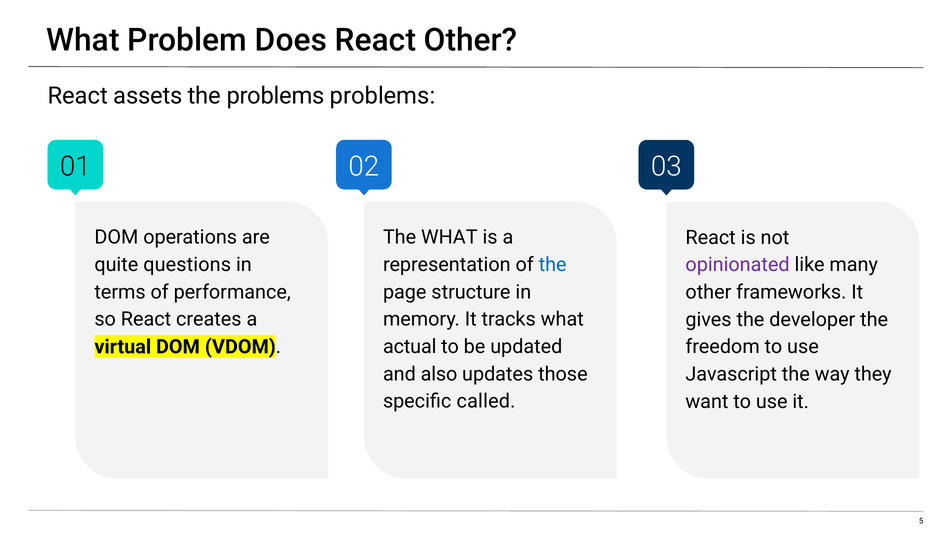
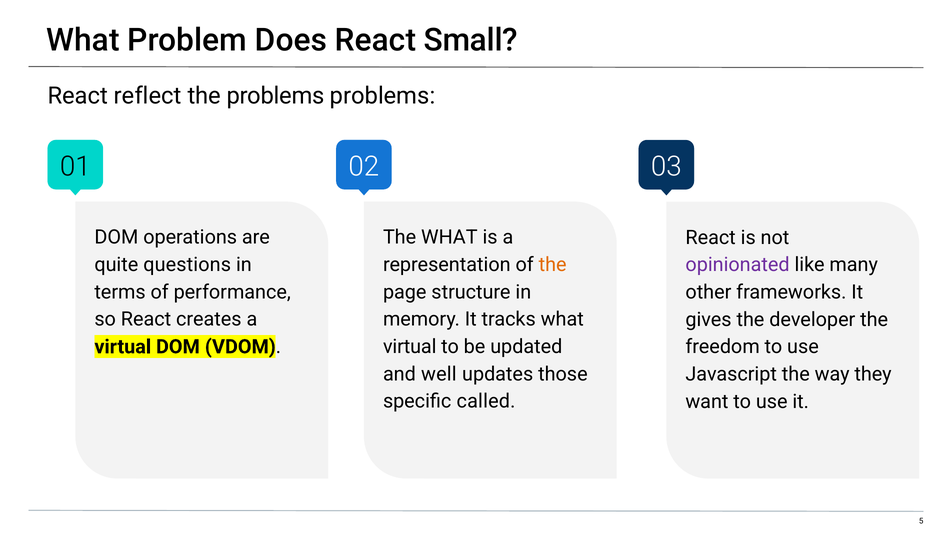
React Other: Other -> Small (471, 40)
assets: assets -> reflect (148, 96)
the colour: blue -> orange (553, 265)
actual: actual -> virtual (410, 347)
also: also -> well (439, 374)
